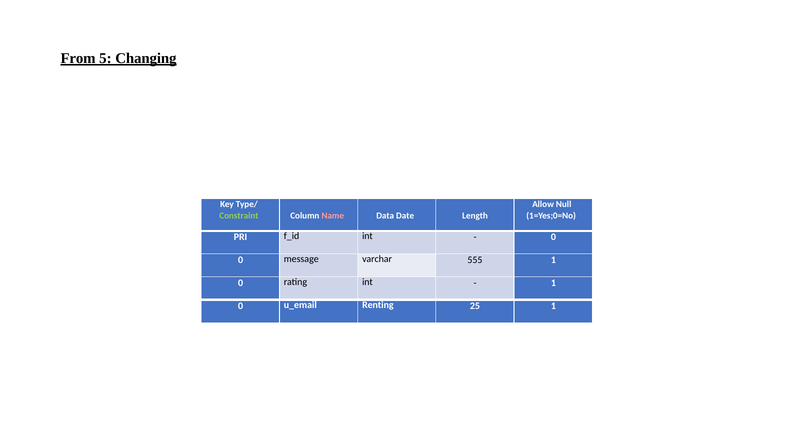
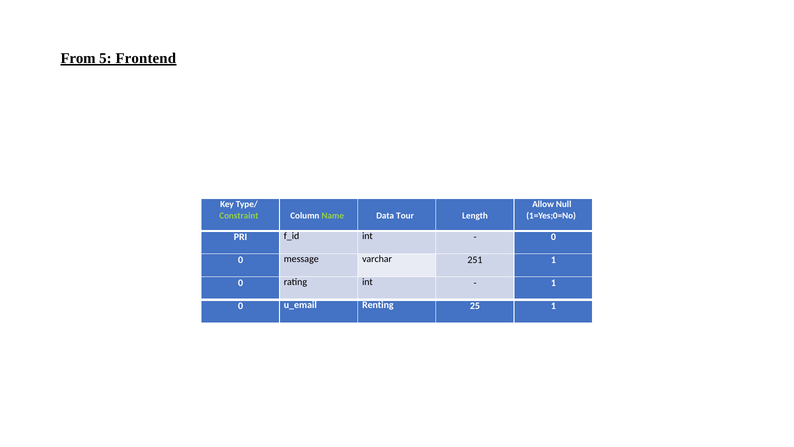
Changing: Changing -> Frontend (146, 58)
Name colour: pink -> light green (333, 215)
Date: Date -> Tour (405, 215)
555: 555 -> 251 (475, 260)
